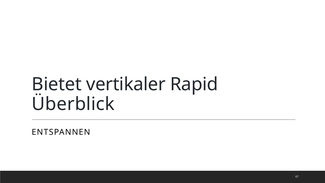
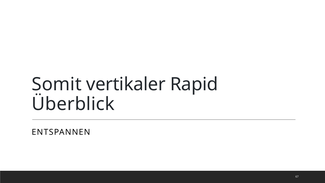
Bietet: Bietet -> Somit (57, 84)
